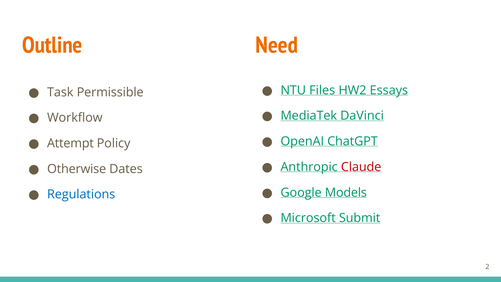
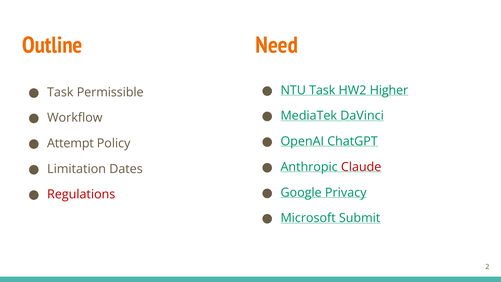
NTU Files: Files -> Task (322, 90)
Essays: Essays -> Higher (389, 90)
Otherwise: Otherwise -> Limitation (77, 169)
Models: Models -> Privacy (346, 192)
Regulations colour: blue -> red (81, 194)
